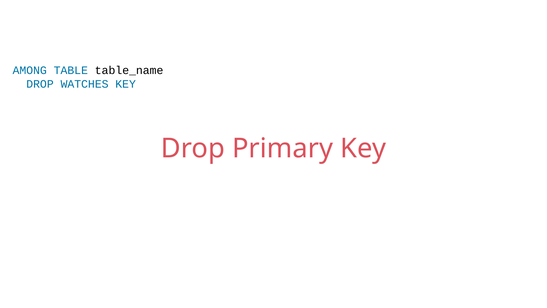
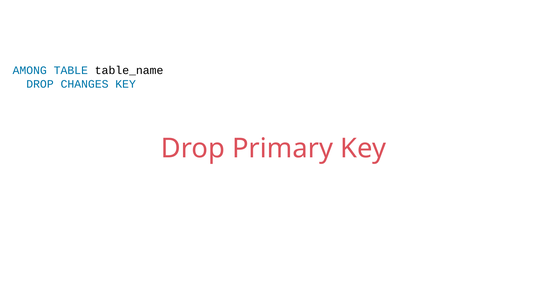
WATCHES: WATCHES -> CHANGES (85, 84)
